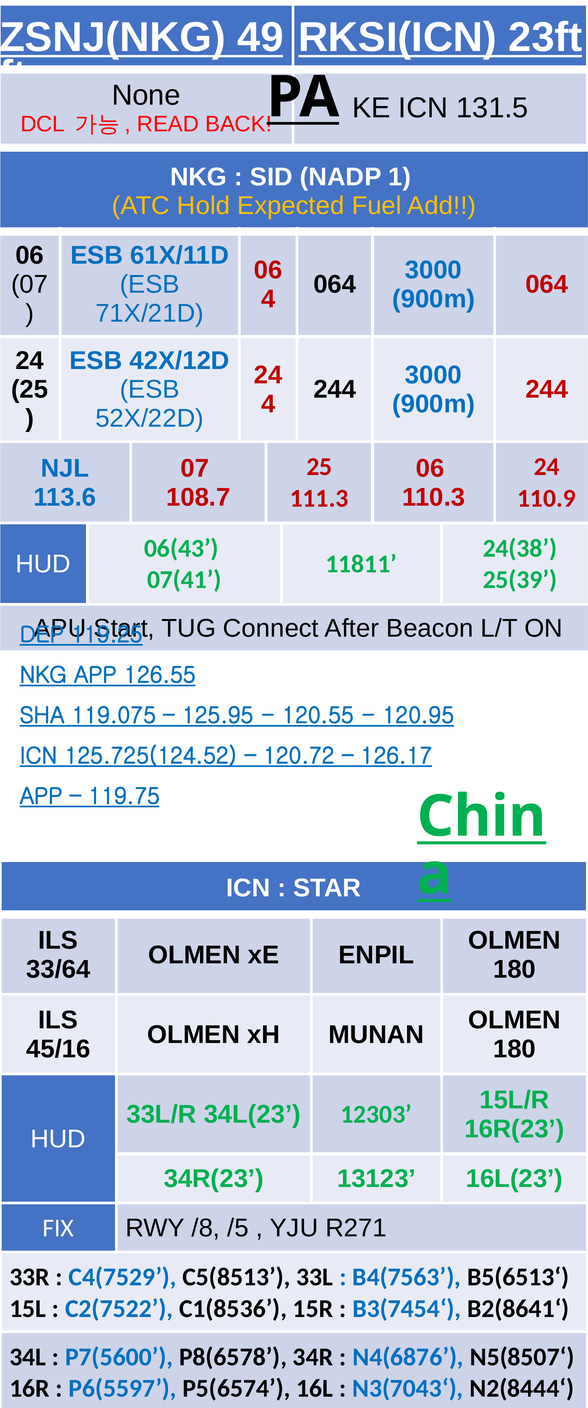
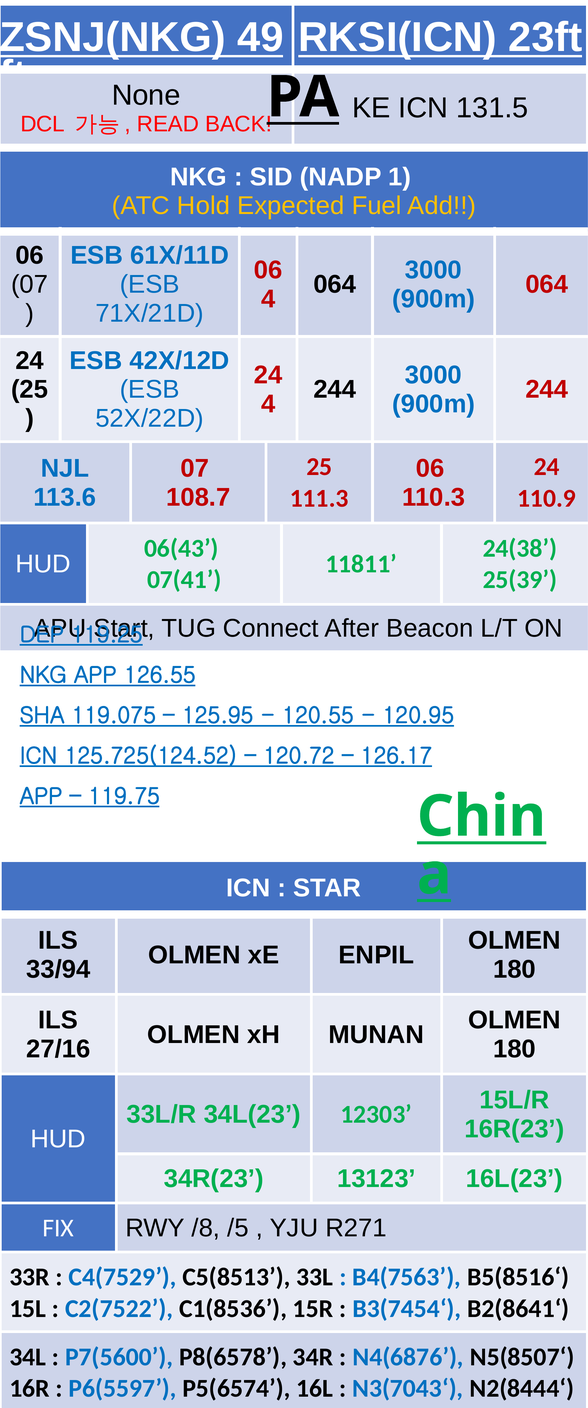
33/64: 33/64 -> 33/94 (58, 969)
45/16: 45/16 -> 27/16 (58, 1048)
B5(6513‘: B5(6513‘ -> B5(8516‘ (518, 1276)
